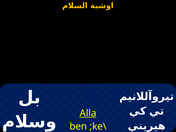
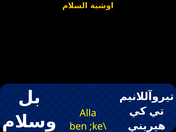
Alla underline: present -> none (88, 113)
